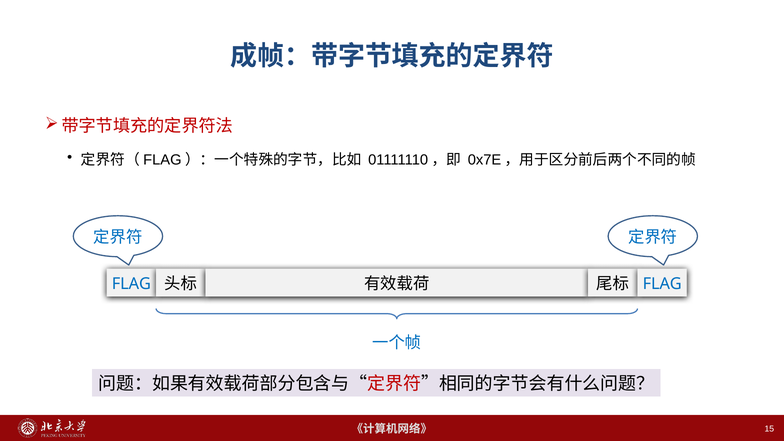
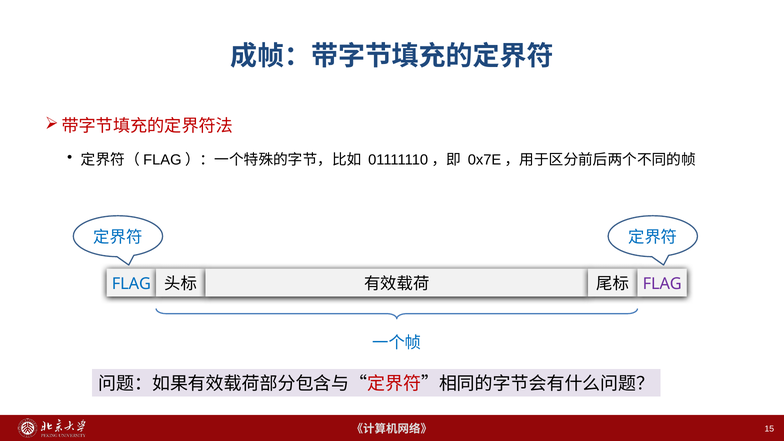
FLAG colour: blue -> purple (662, 284)
